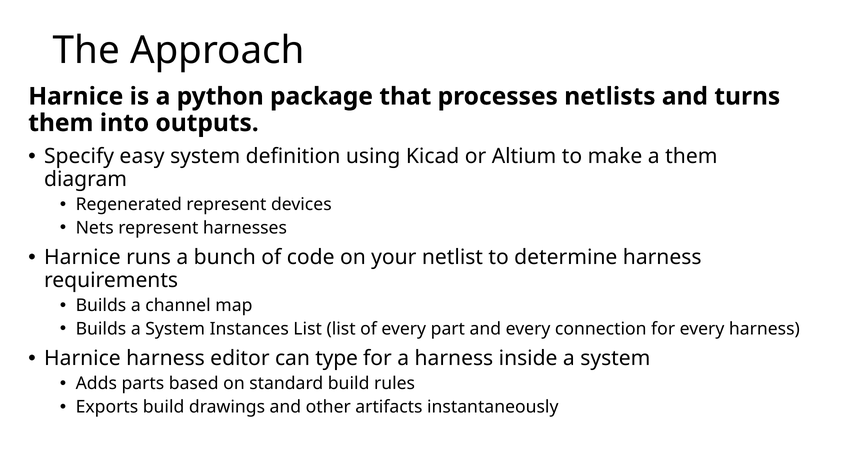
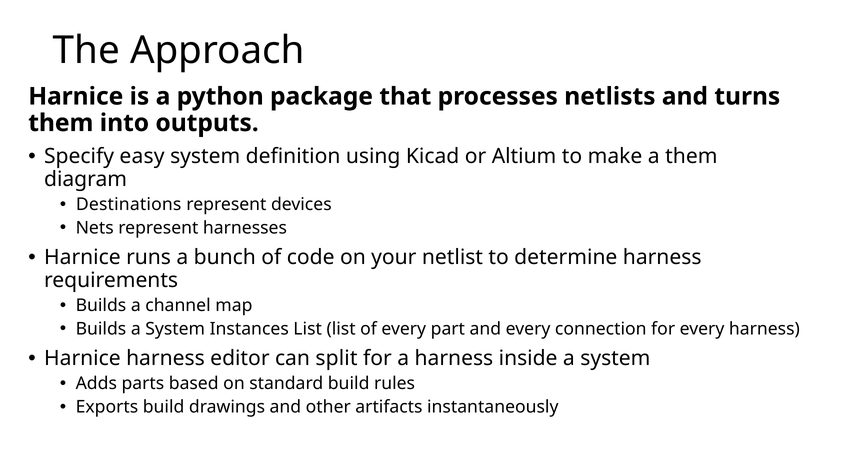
Regenerated: Regenerated -> Destinations (129, 205)
type: type -> split (336, 359)
